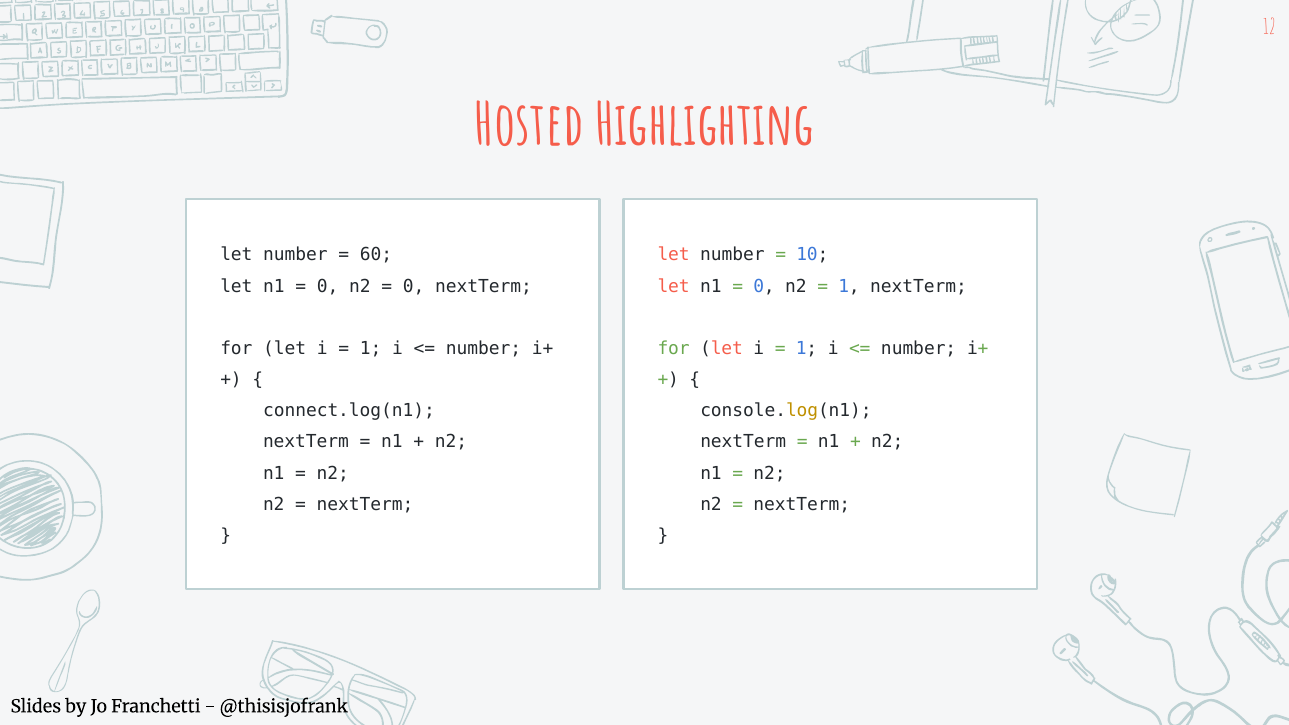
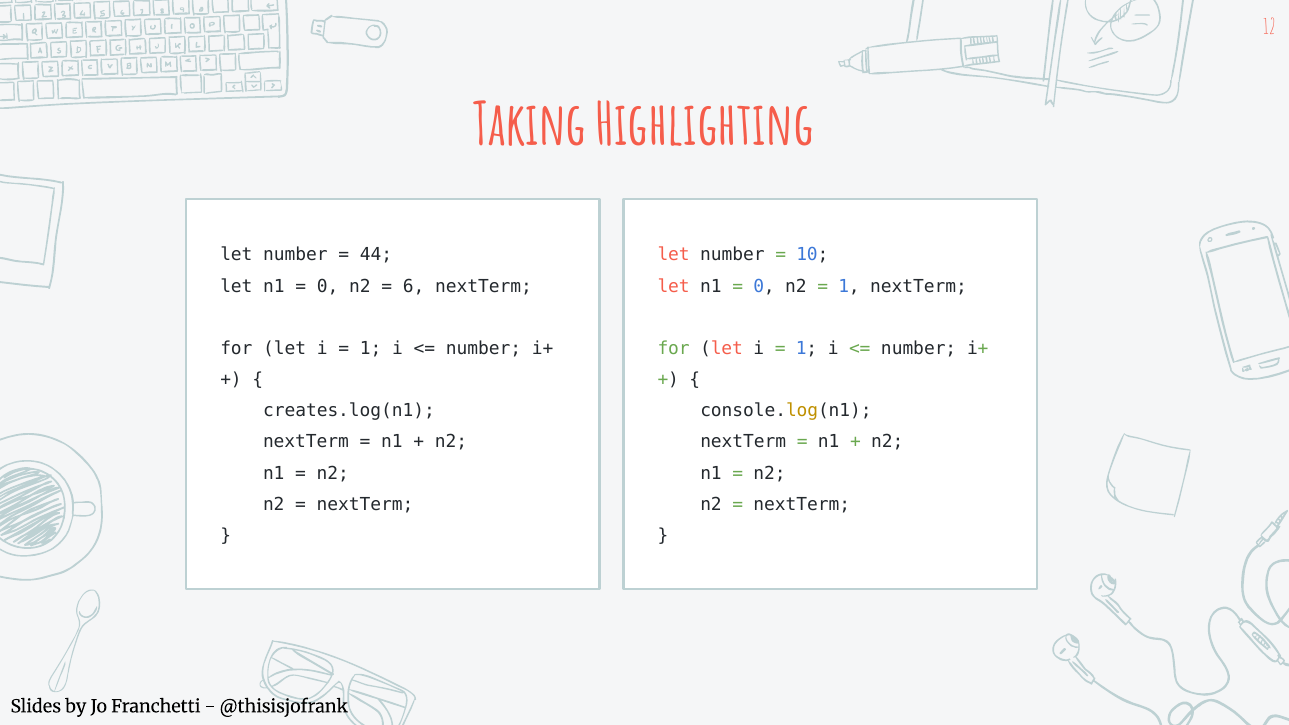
Hosted: Hosted -> Taking (530, 126)
60: 60 -> 44 (376, 255)
0: 0 -> 6 (414, 286)
connect.log(n1: connect.log(n1 -> creates.log(n1 (349, 411)
